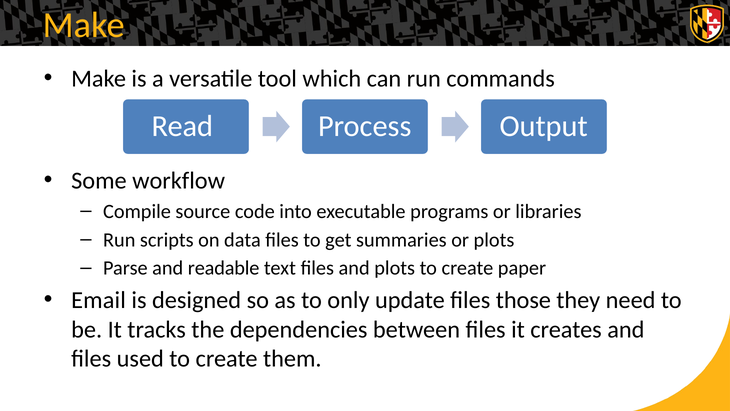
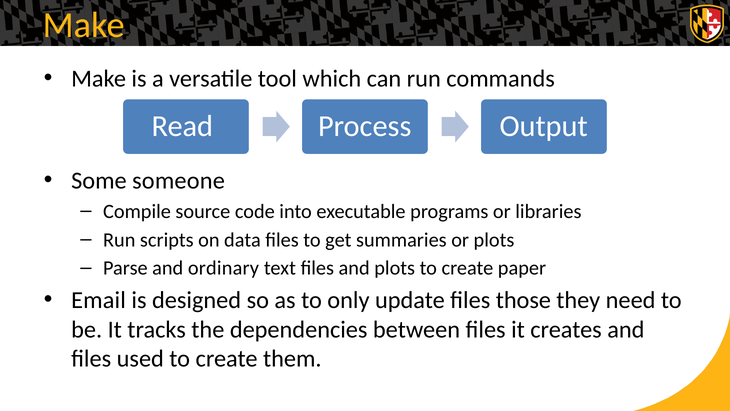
workflow: workflow -> someone (179, 181)
readable: readable -> ordinary (223, 268)
